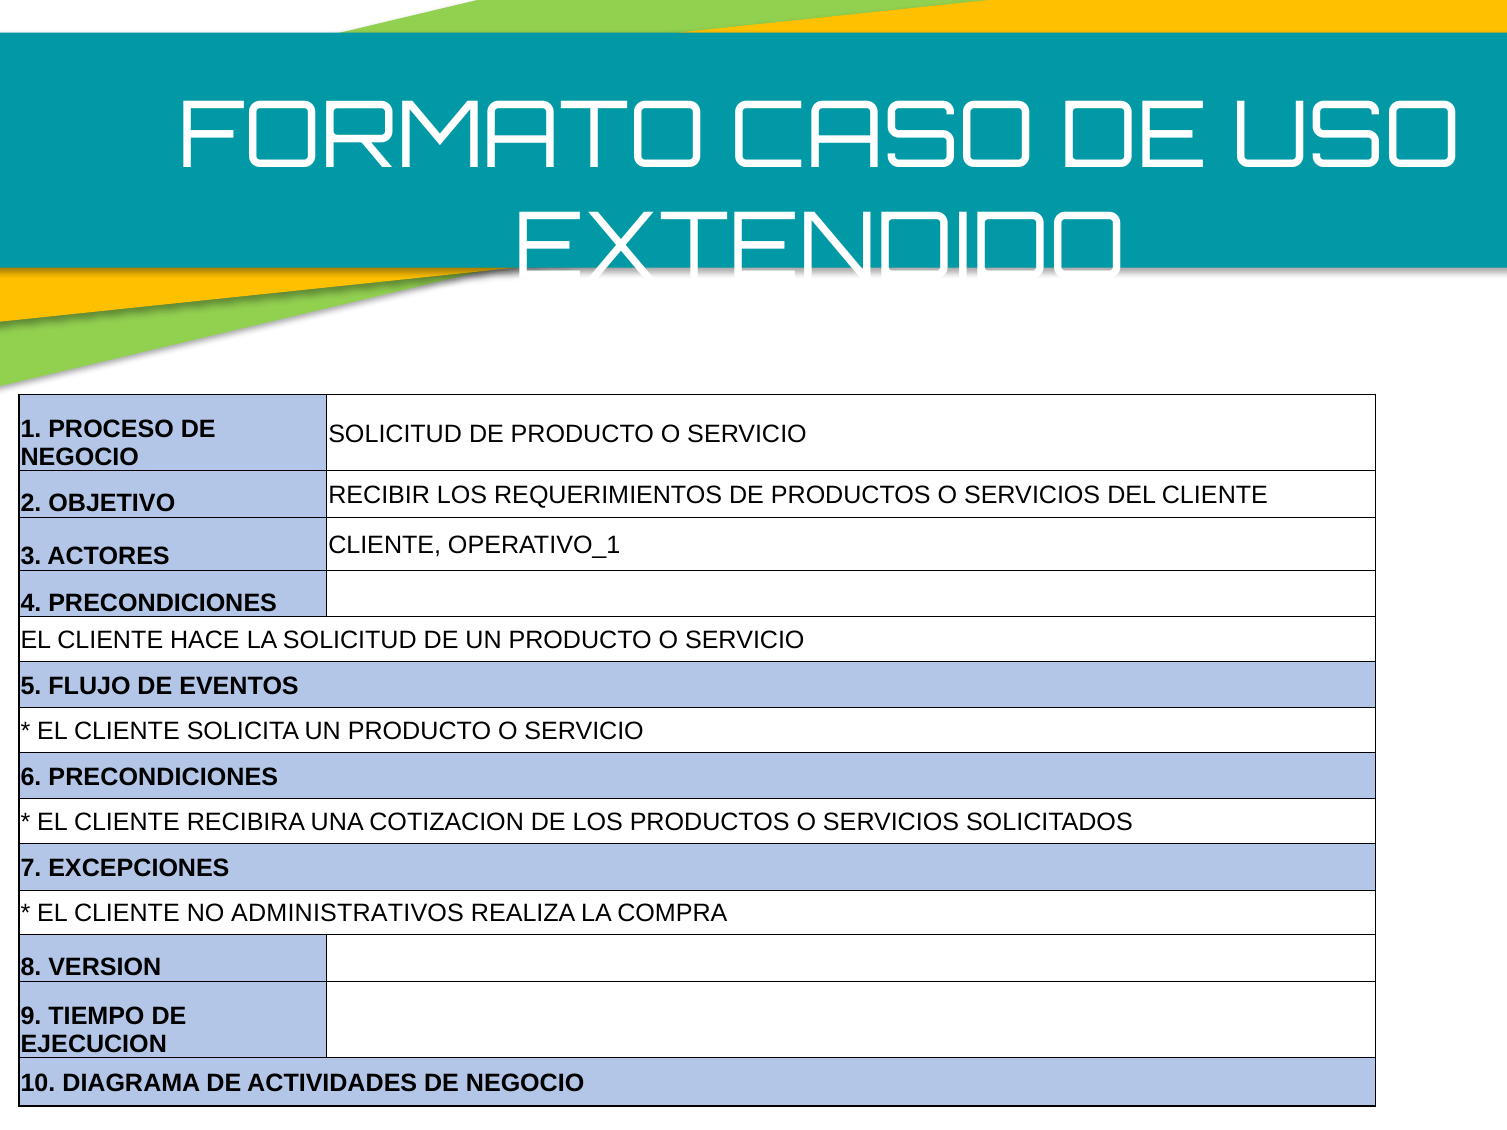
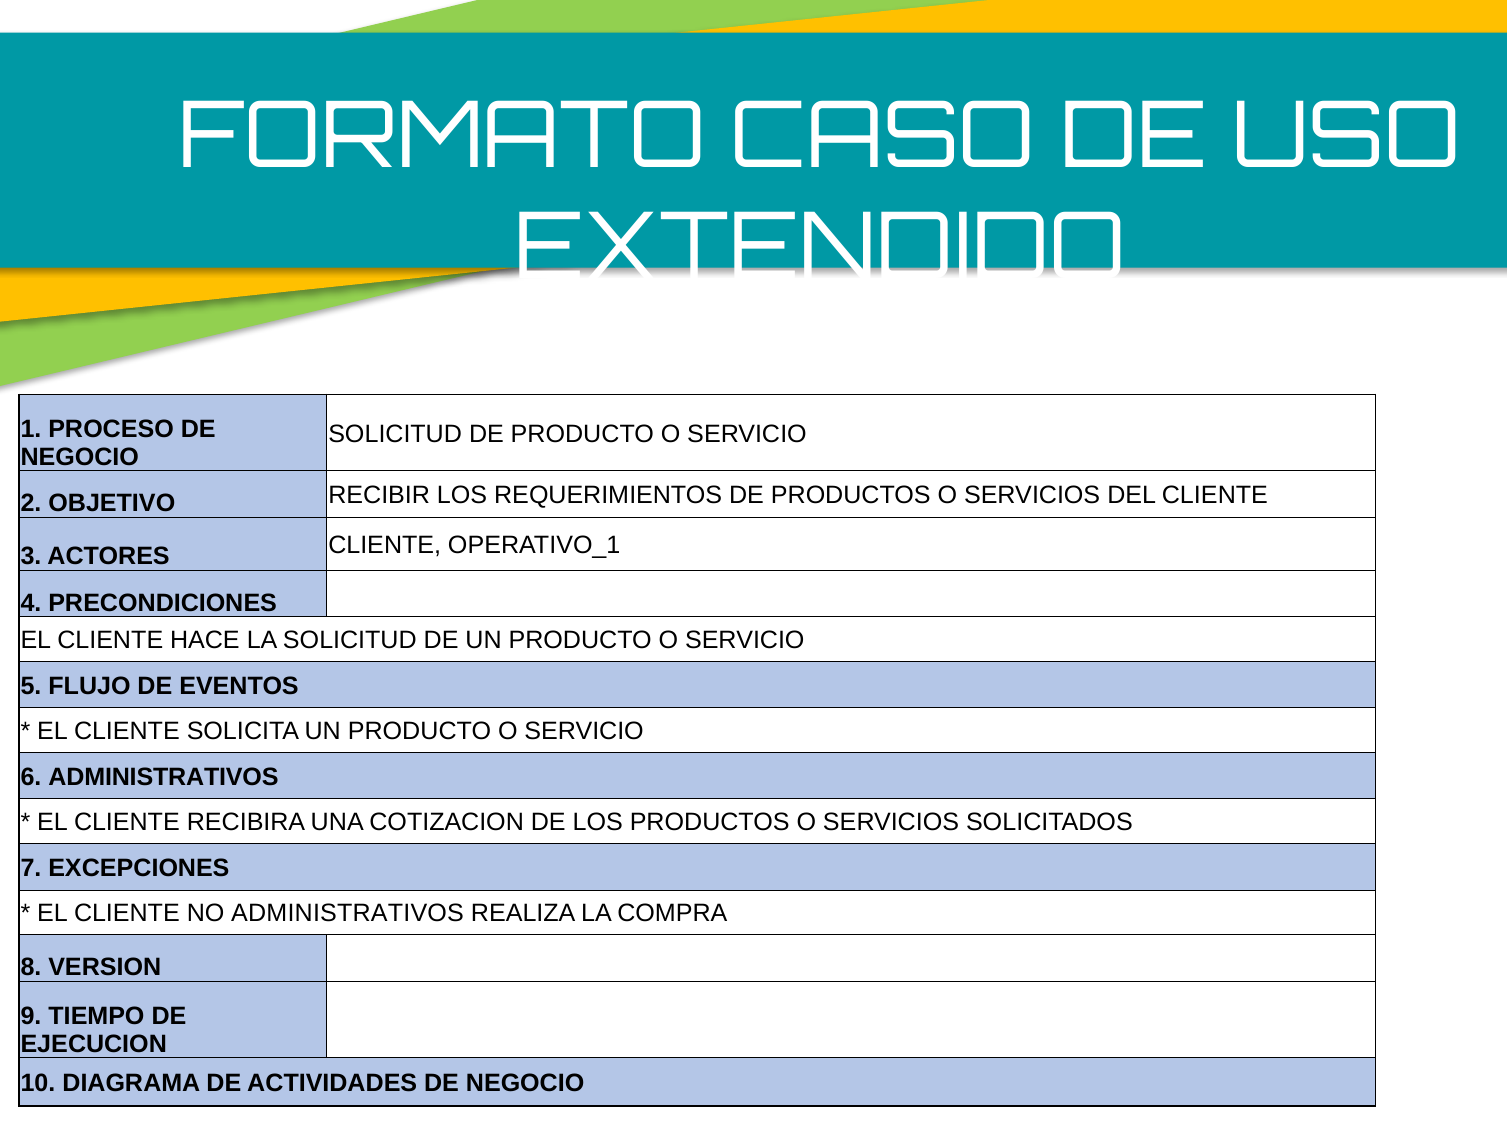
6 PRECONDICIONES: PRECONDICIONES -> ADMINISTRATIVOS (163, 777)
